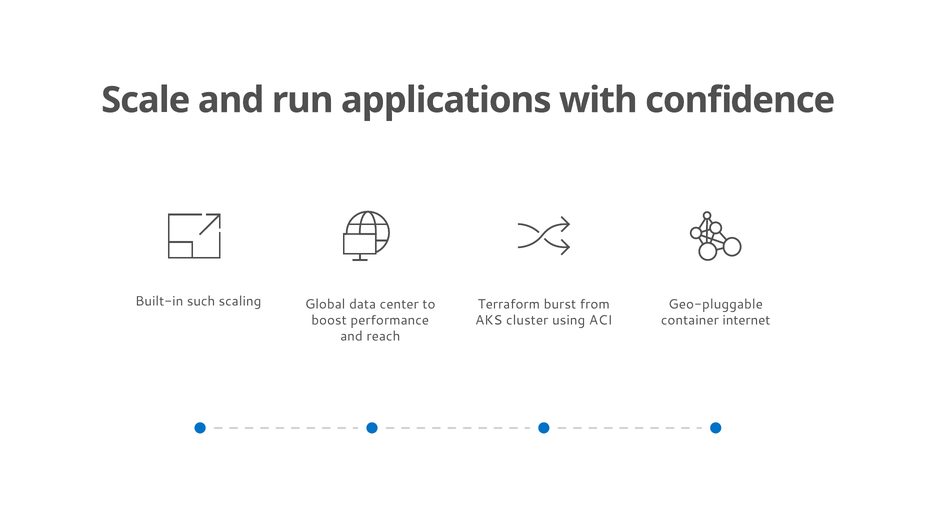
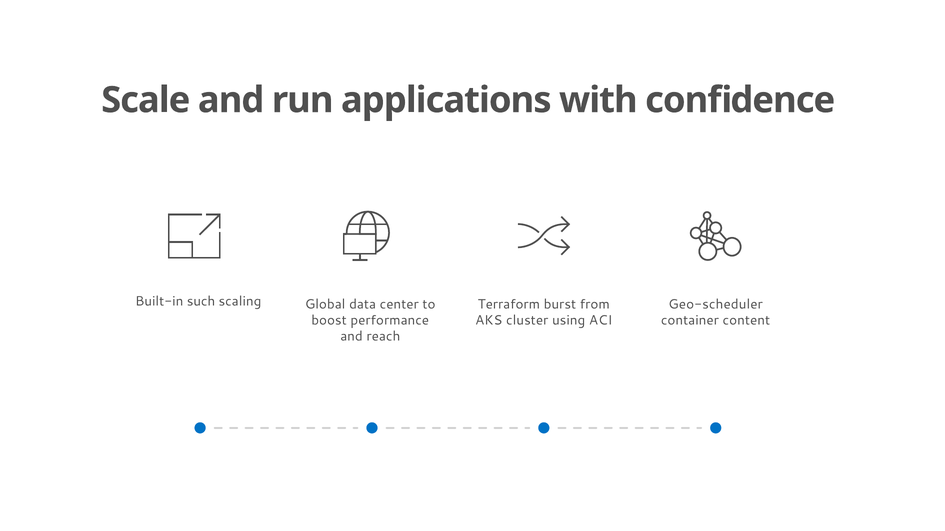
Geo-pluggable: Geo-pluggable -> Geo-scheduler (716, 304)
internet: internet -> content (746, 321)
